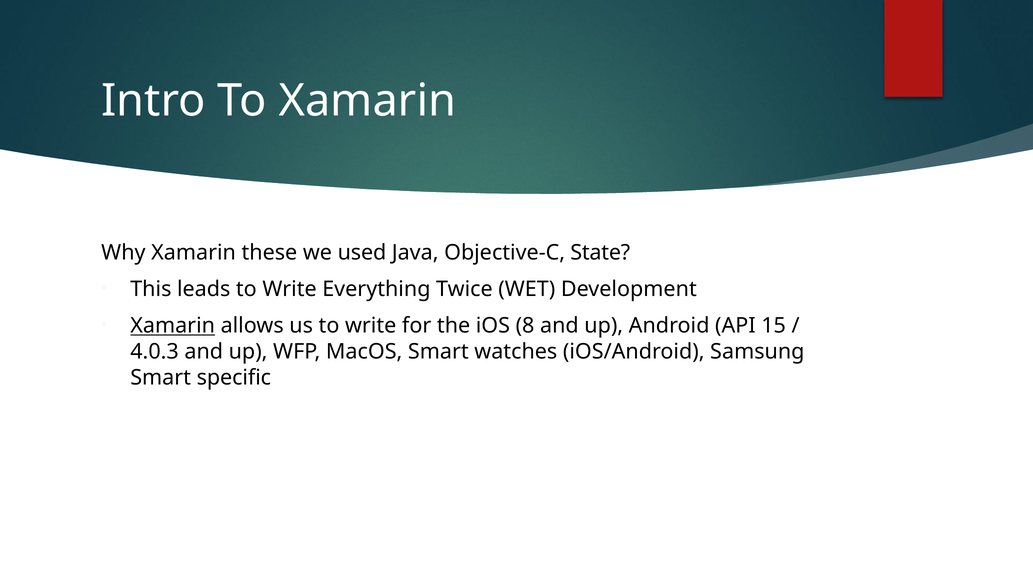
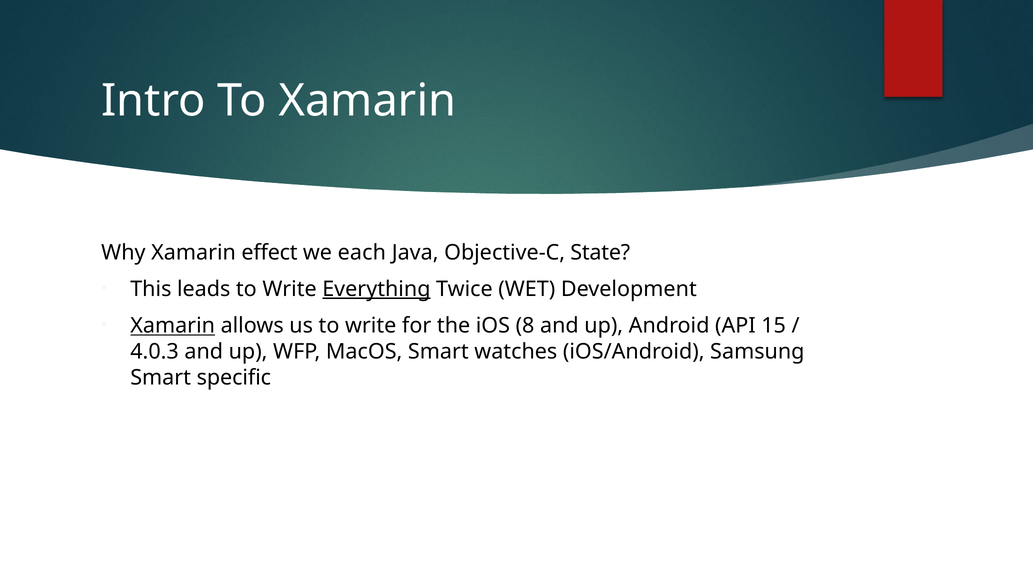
these: these -> effect (270, 252)
used: used -> each (362, 252)
Everything underline: none -> present (376, 289)
